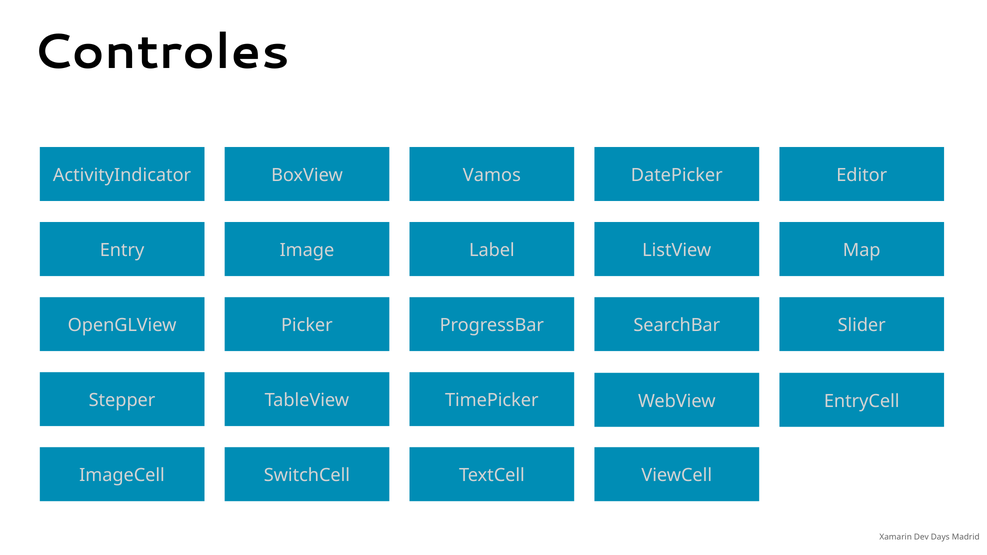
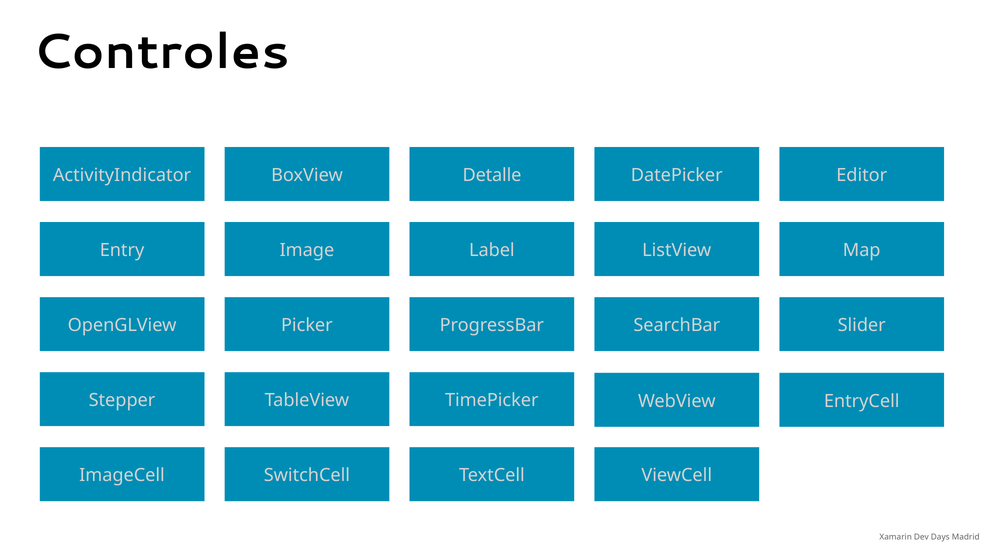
Vamos: Vamos -> Detalle (492, 175)
